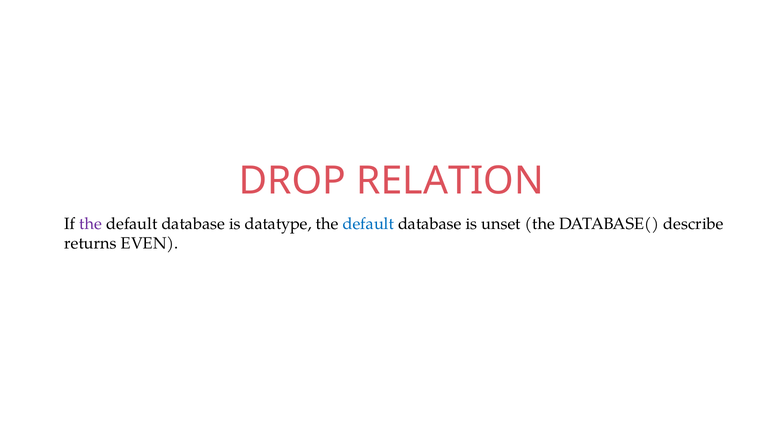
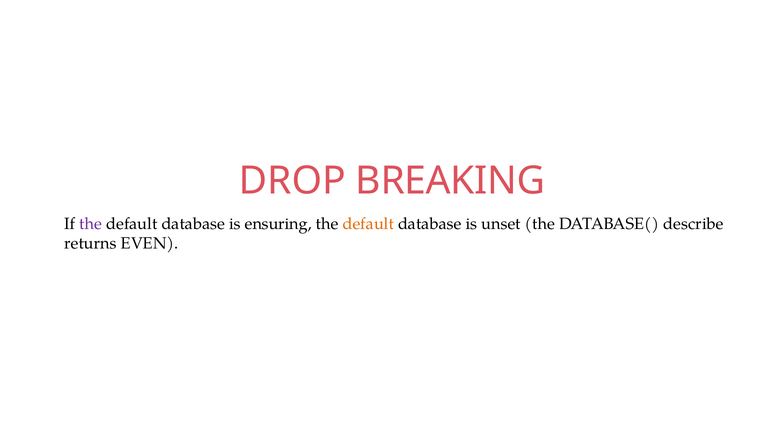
RELATION: RELATION -> BREAKING (450, 181)
datatype: datatype -> ensuring (278, 224)
default colour: blue -> orange (368, 224)
